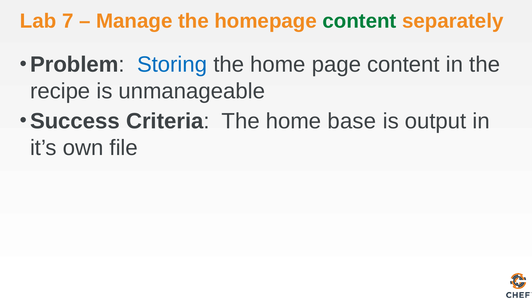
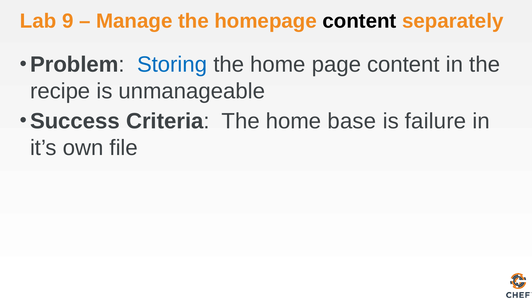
7: 7 -> 9 (68, 21)
content colour: green -> black (360, 21)
output: output -> failure (436, 121)
